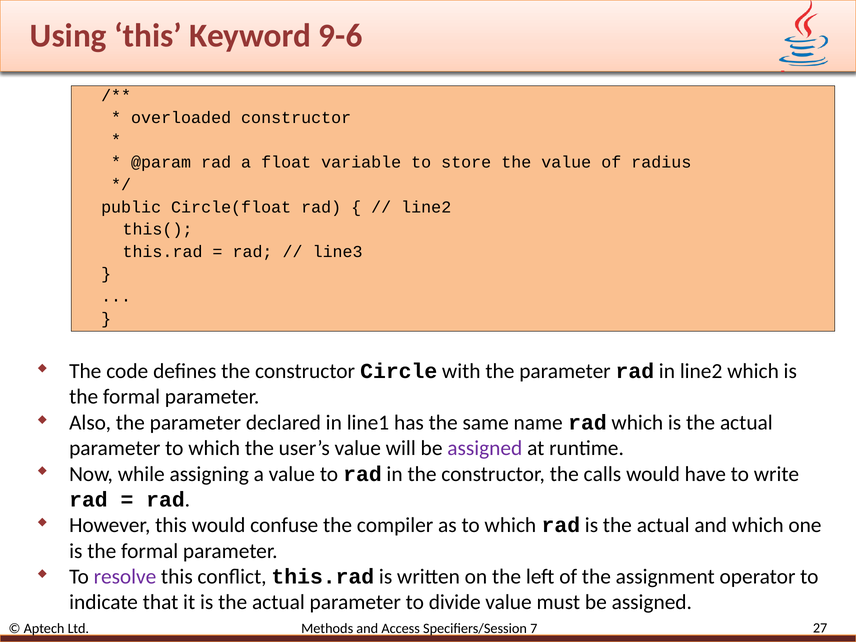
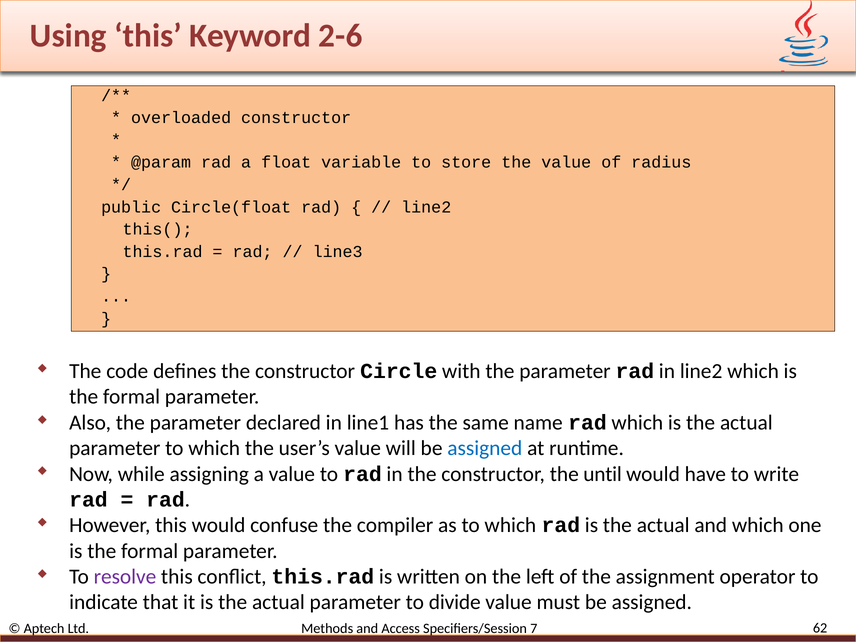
9-6: 9-6 -> 2-6 (340, 36)
assigned colour: purple -> blue (485, 448)
calls: calls -> until (603, 474)
27: 27 -> 62 (820, 628)
